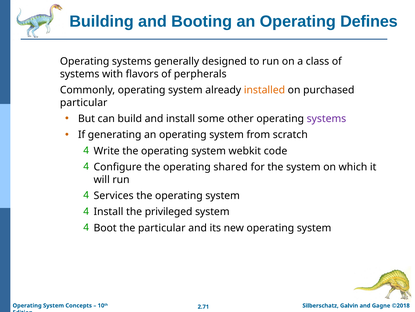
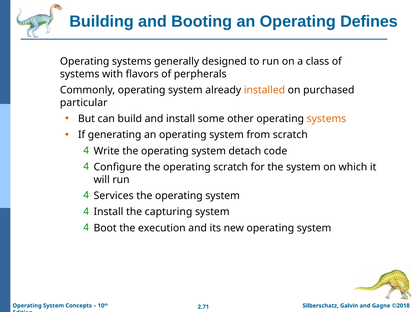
systems colour: purple -> orange (326, 118)
webkit: webkit -> detach (245, 151)
operating shared: shared -> scratch (231, 167)
privileged: privileged -> capturing (169, 211)
the particular: particular -> execution (162, 227)
